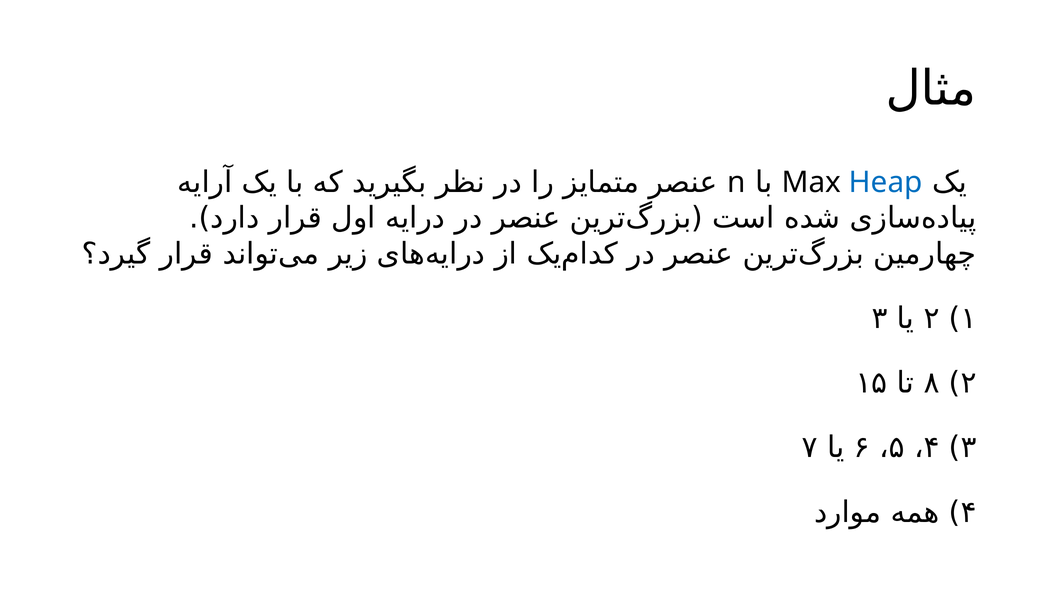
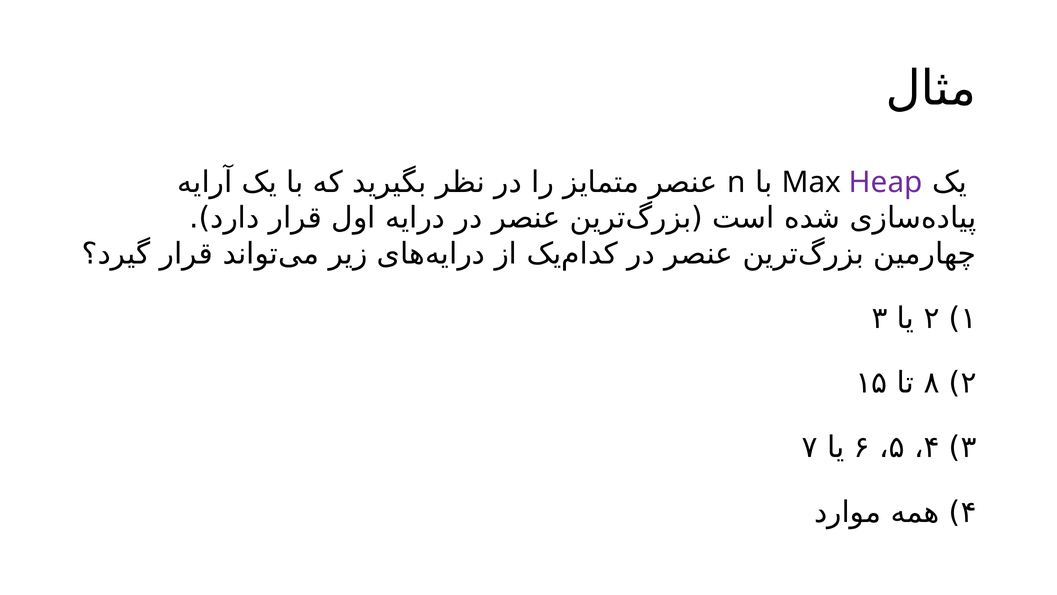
Heap colour: blue -> purple (886, 182)
